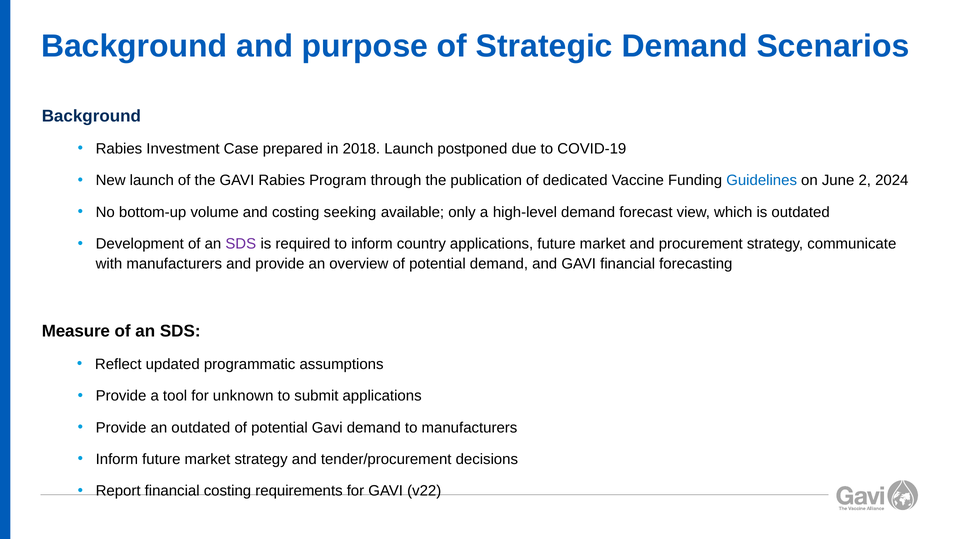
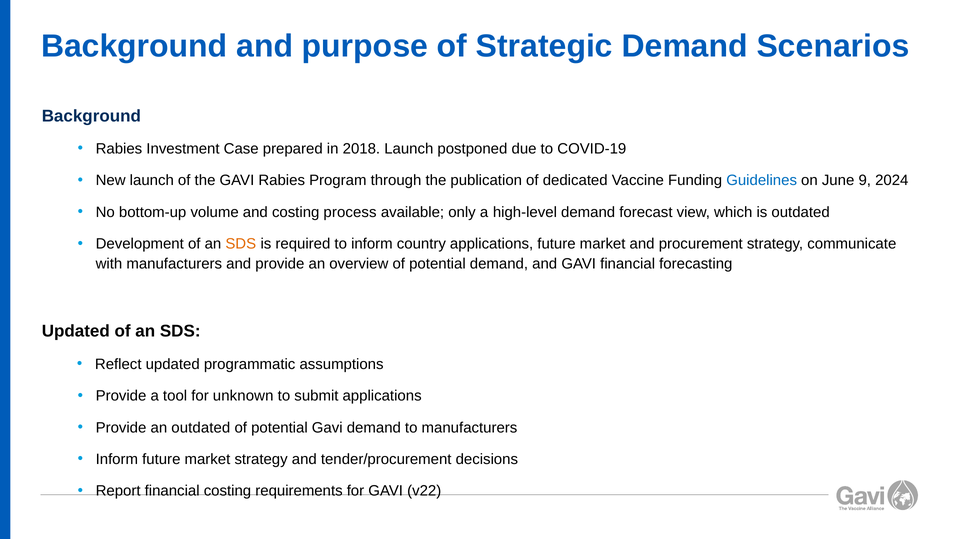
2: 2 -> 9 (865, 181)
seeking: seeking -> process (350, 212)
SDS colour: purple -> orange (241, 244)
Measure: Measure -> Updated (76, 332)
